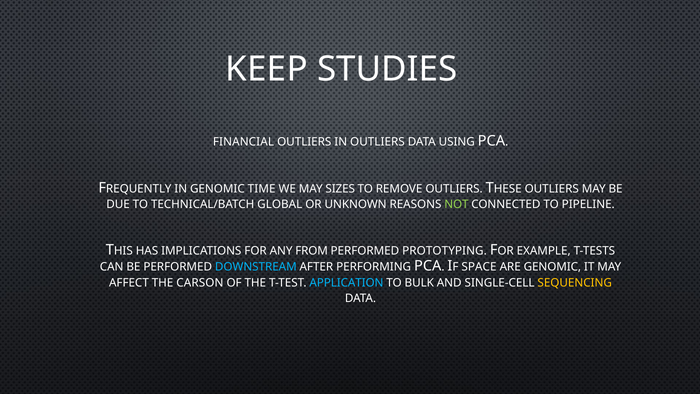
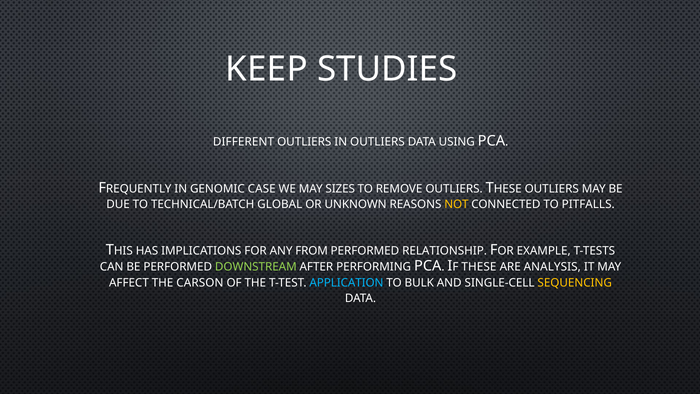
FINANCIAL: FINANCIAL -> DIFFERENT (243, 142)
TIME: TIME -> CASE (262, 189)
NOT colour: light green -> yellow (456, 204)
PIPELINE: PIPELINE -> PITFALLS (588, 204)
PROTOTYPING: PROTOTYPING -> RELATIONSHIP (445, 251)
DOWNSTREAM colour: light blue -> light green (256, 267)
SPACE: SPACE -> THESE (479, 267)
ARE GENOMIC: GENOMIC -> ANALYSIS (552, 267)
